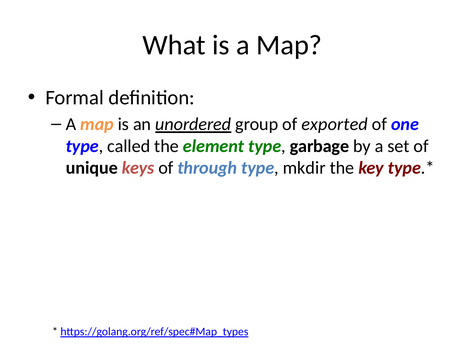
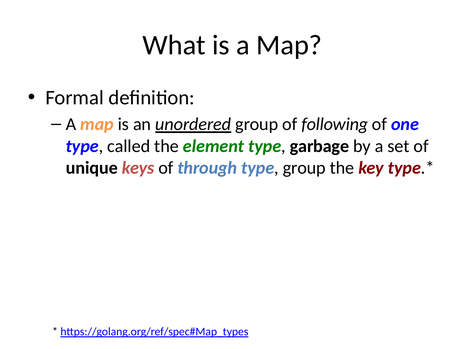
exported: exported -> following (335, 124)
type mkdir: mkdir -> group (304, 168)
